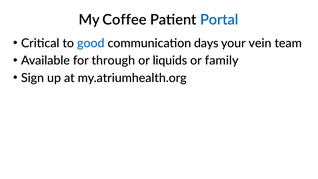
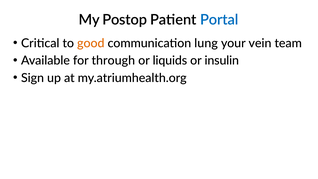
Coffee: Coffee -> Postop (125, 20)
good colour: blue -> orange (91, 43)
days: days -> lung (206, 43)
family: family -> insulin (222, 61)
